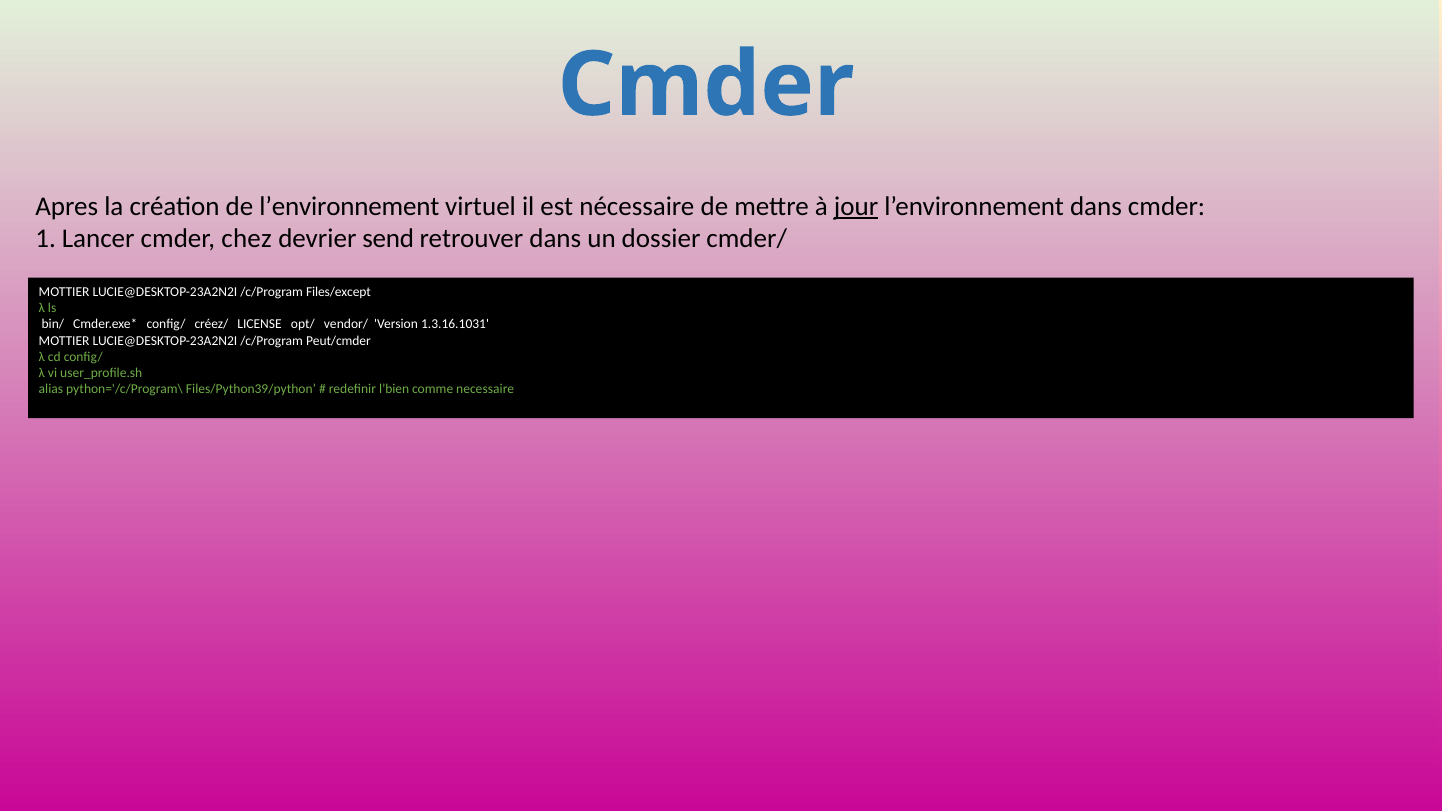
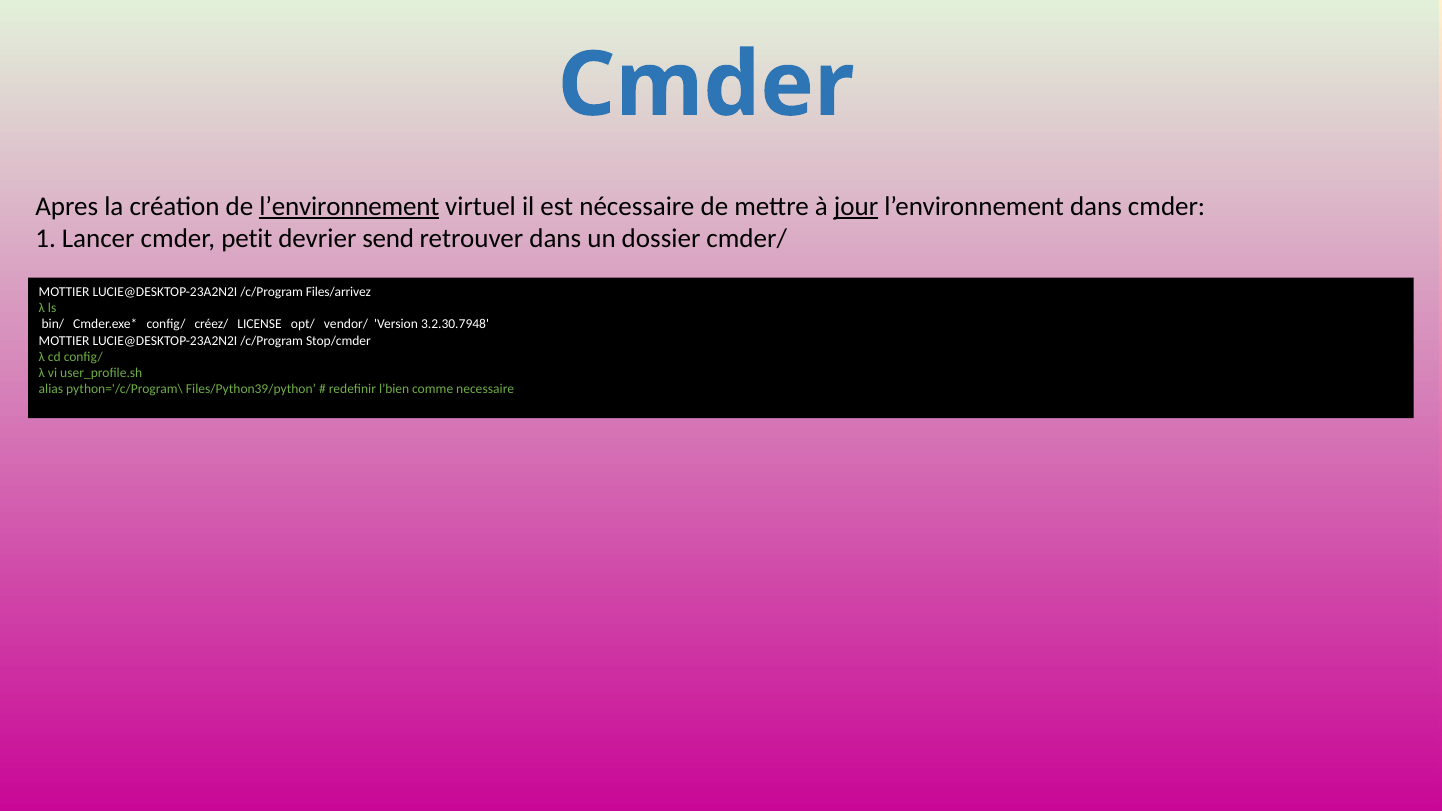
l’environnement underline: none -> present (349, 206)
chez: chez -> petit (247, 239)
Files/except: Files/except -> Files/arrivez (338, 292)
1.3.16.1031: 1.3.16.1031 -> 3.2.30.7948 (455, 324)
Peut/cmder: Peut/cmder -> Stop/cmder (338, 341)
